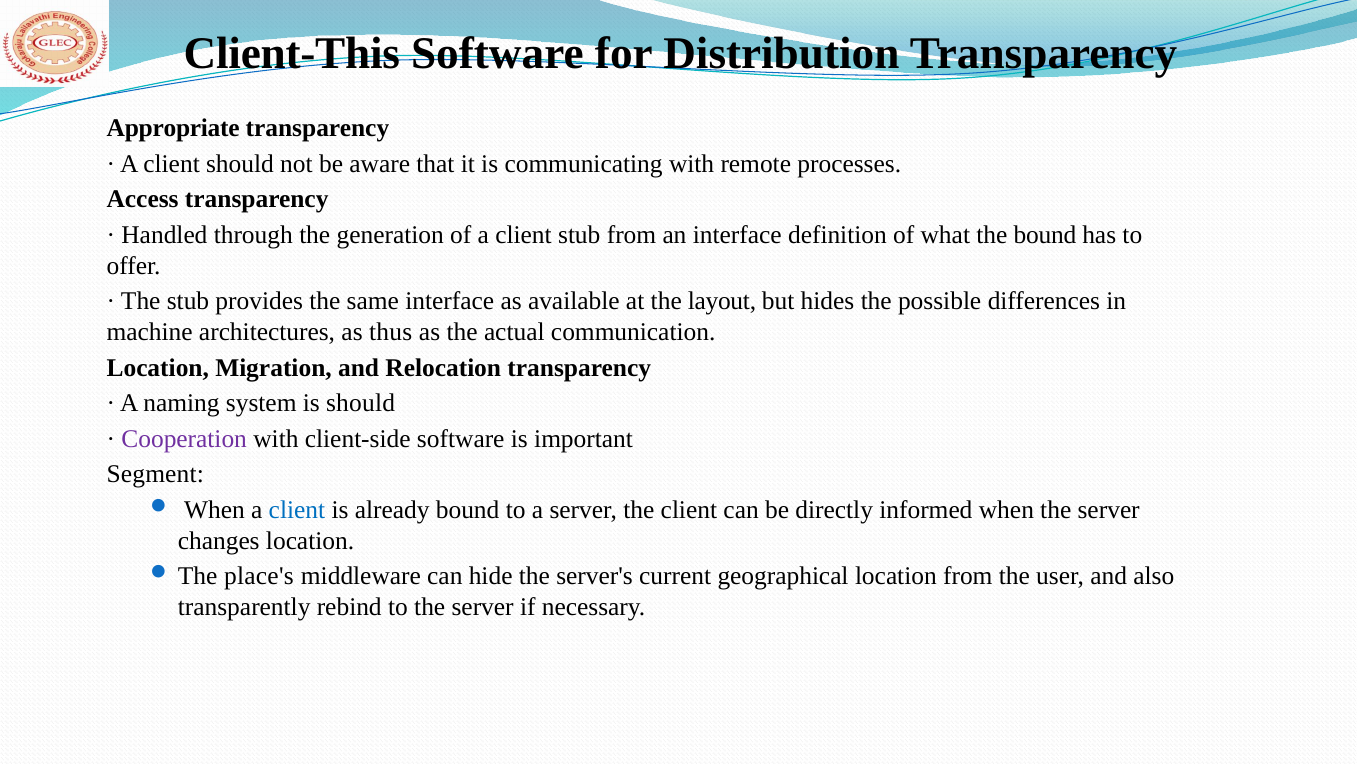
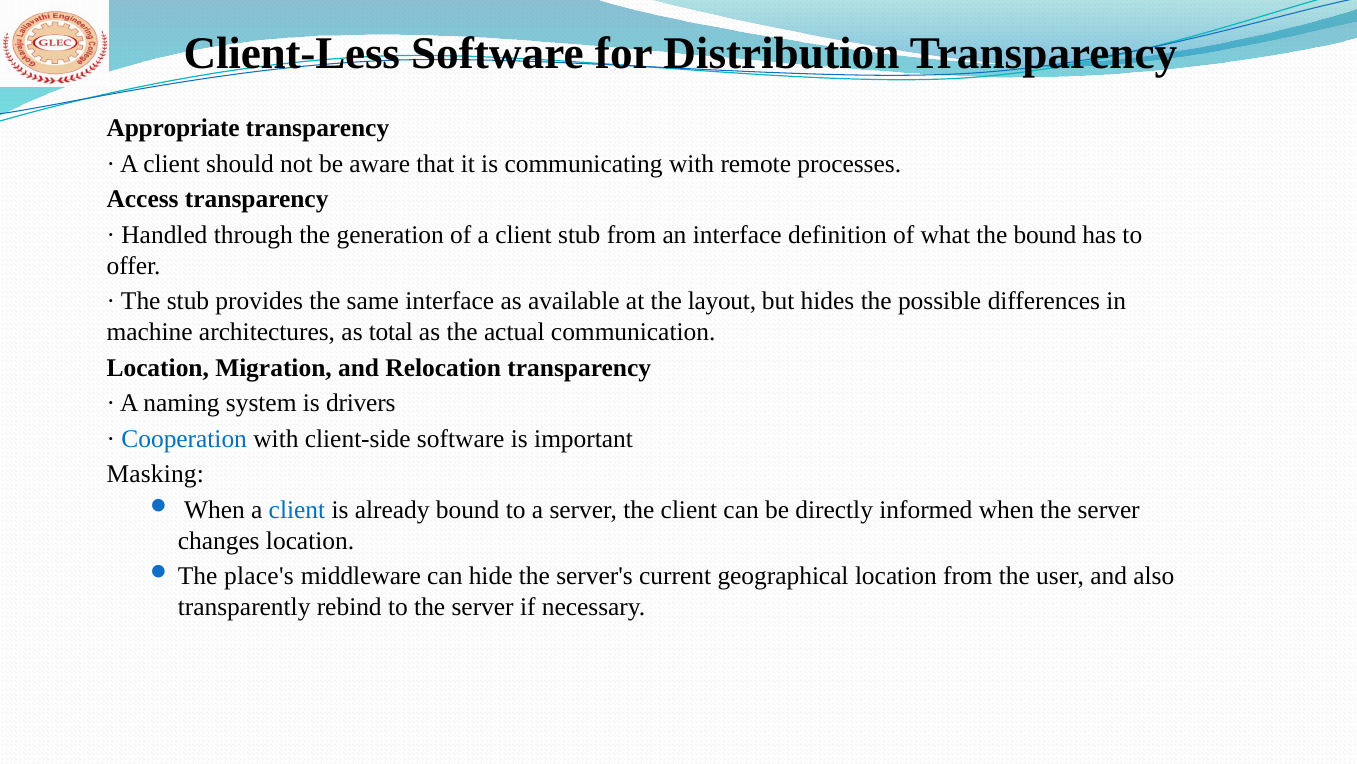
Client-This: Client-This -> Client-Less (292, 54)
thus: thus -> total (391, 332)
is should: should -> drivers (361, 403)
Cooperation colour: purple -> blue (184, 439)
Segment: Segment -> Masking (155, 474)
